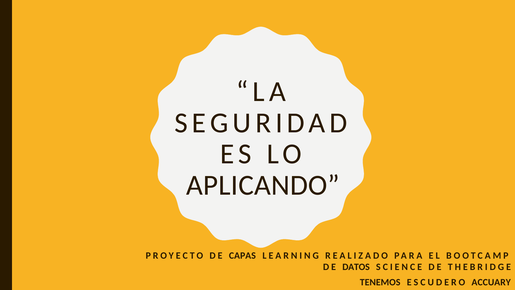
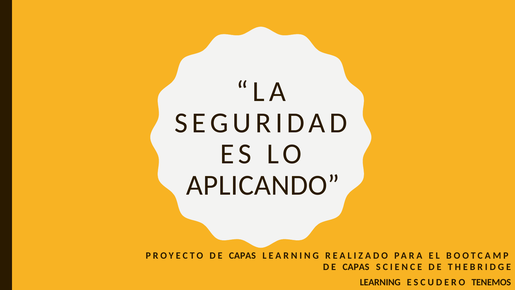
DATOS: DATOS -> CAPAS (356, 267)
TENEMOS: TENEMOS -> LEARNING (380, 282)
ACCUARY: ACCUARY -> TENEMOS (491, 282)
